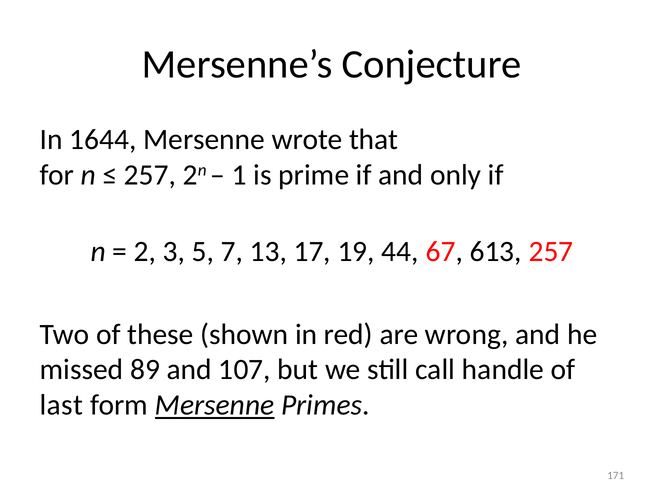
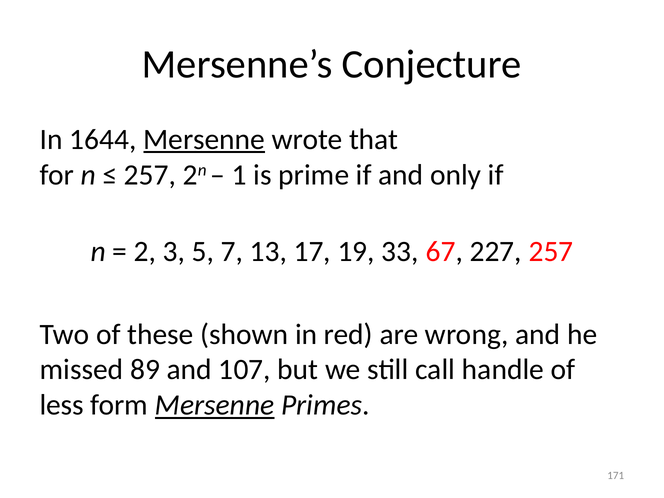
Mersenne underline: none -> present (204, 139)
44: 44 -> 33 (400, 252)
613: 613 -> 227 (496, 252)
last: last -> less (62, 405)
